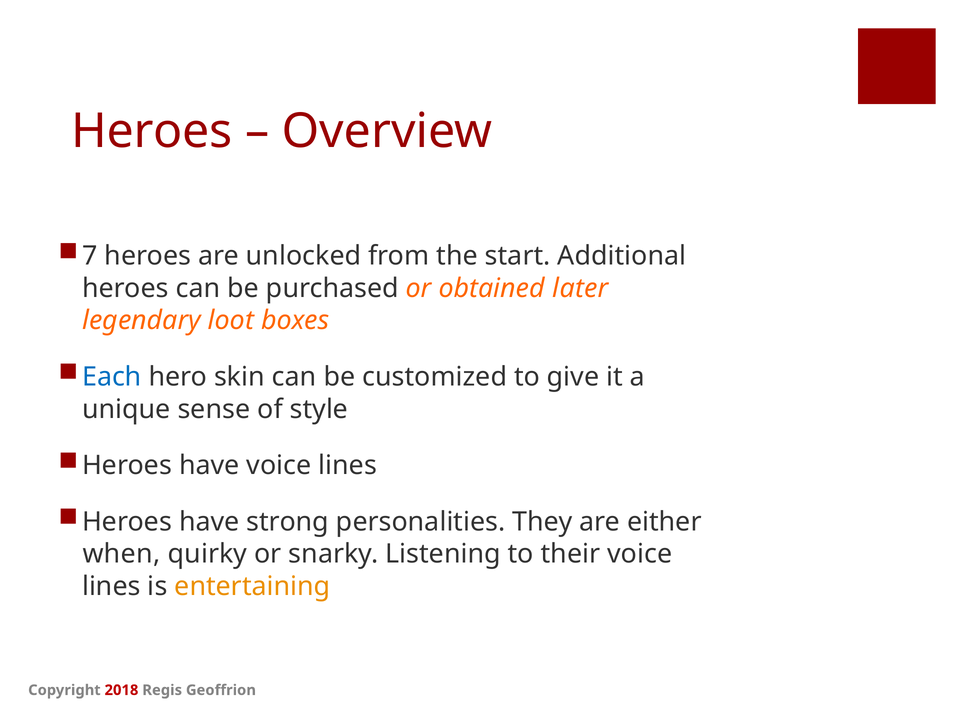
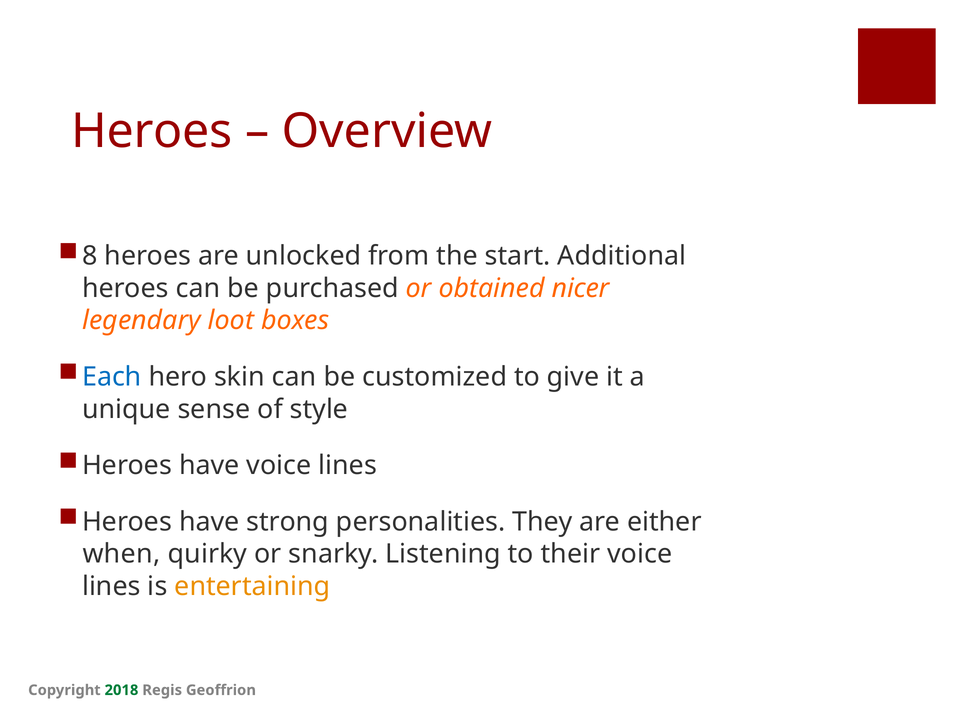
7: 7 -> 8 (90, 256)
later: later -> nicer (581, 289)
2018 colour: red -> green (121, 691)
